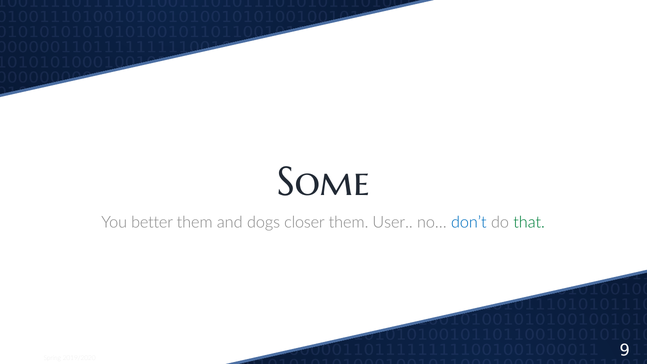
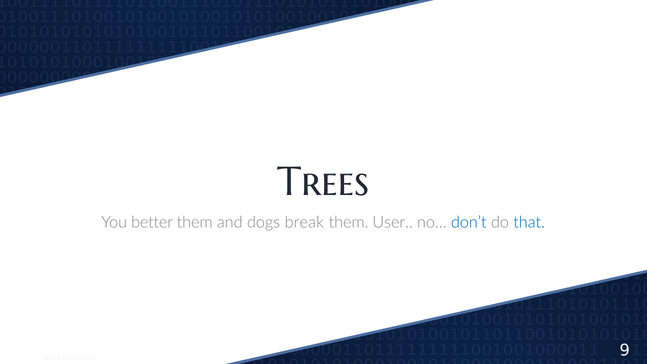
Some: Some -> Trees (323, 182)
closer: closer -> break (304, 222)
that colour: green -> blue (529, 222)
